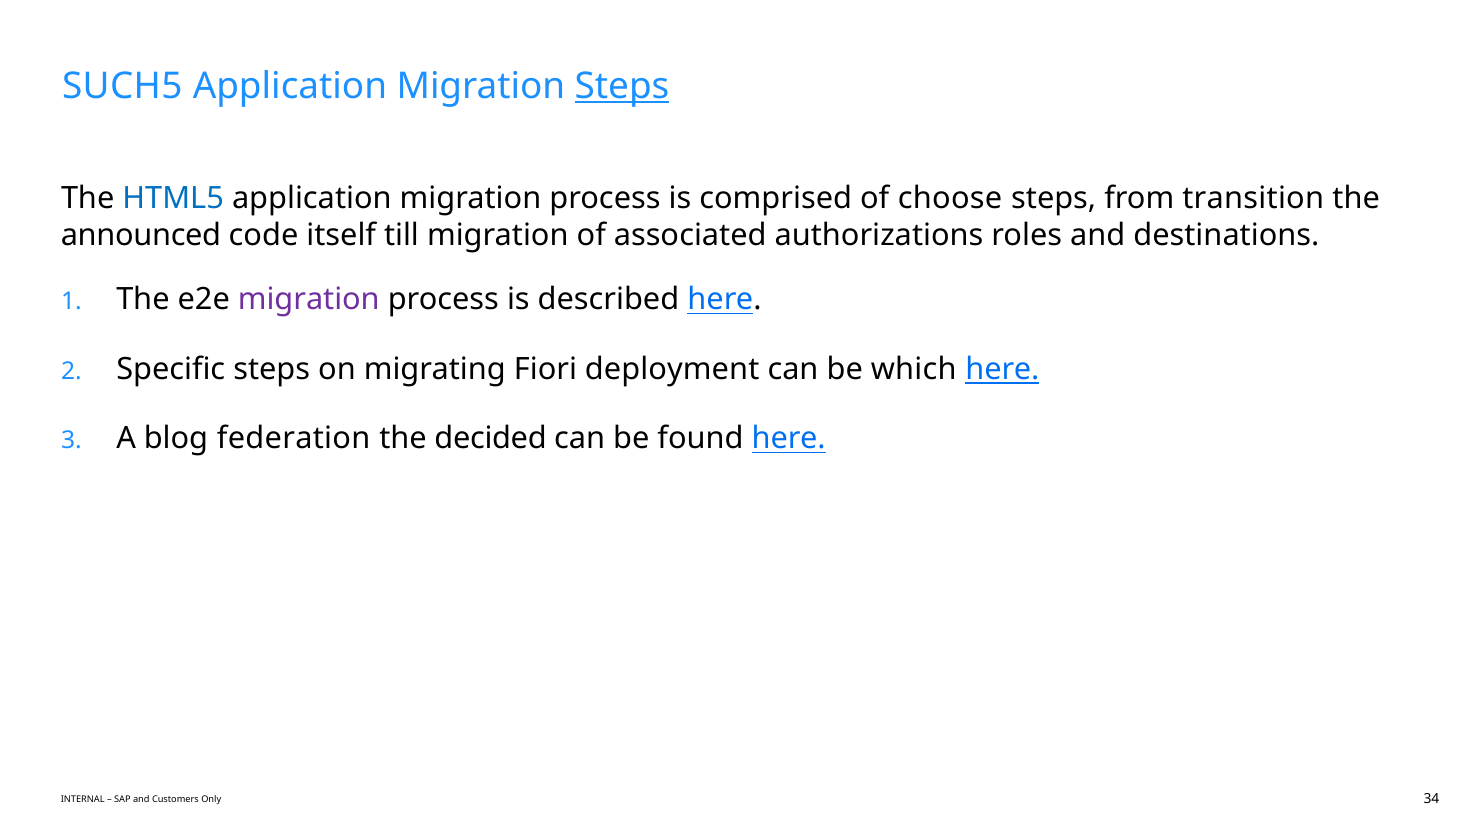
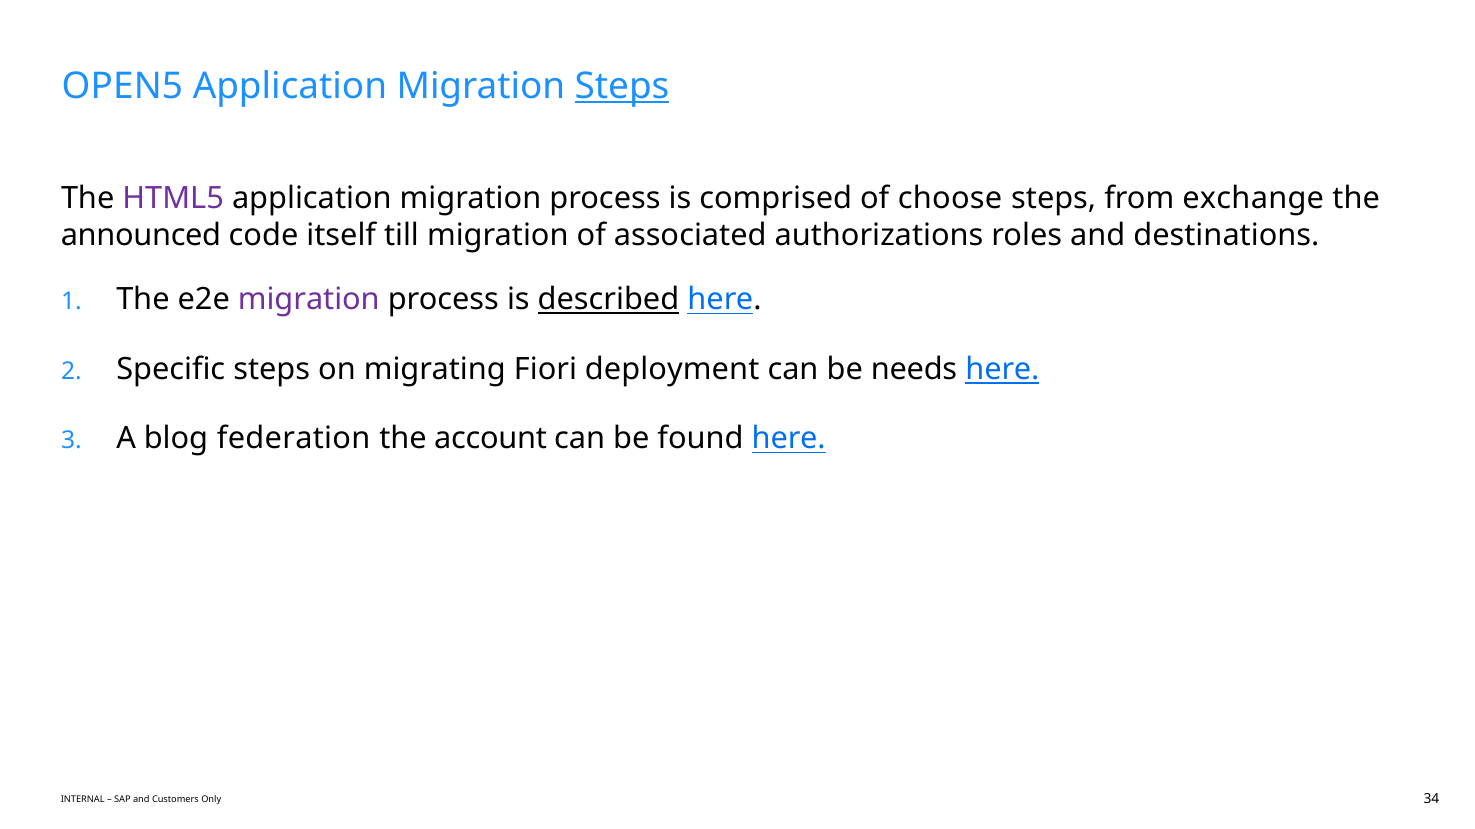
SUCH5: SUCH5 -> OPEN5 (122, 86)
HTML5 colour: blue -> purple (173, 198)
transition: transition -> exchange (1253, 198)
described underline: none -> present (608, 300)
which: which -> needs (914, 369)
decided: decided -> account (491, 439)
